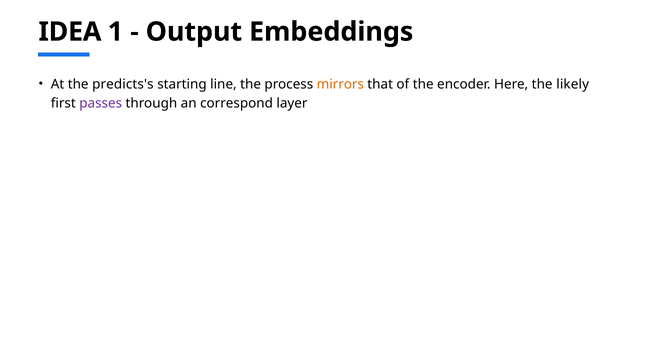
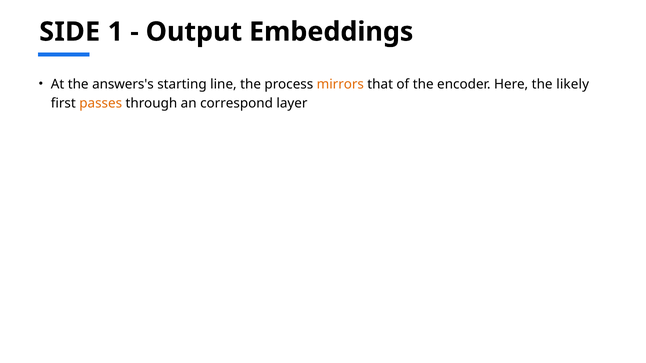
IDEA: IDEA -> SIDE (70, 32)
predicts's: predicts's -> answers's (123, 84)
passes colour: purple -> orange (101, 104)
